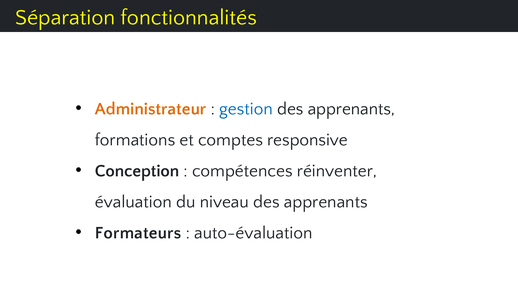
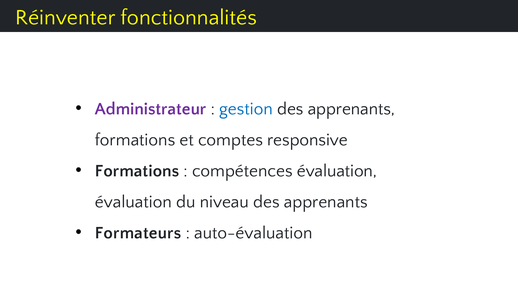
Séparation: Séparation -> Réinventer (65, 18)
Administrateur colour: orange -> purple (151, 109)
Conception: Conception -> Formations (137, 171)
compétences réinventer: réinventer -> évaluation (337, 171)
